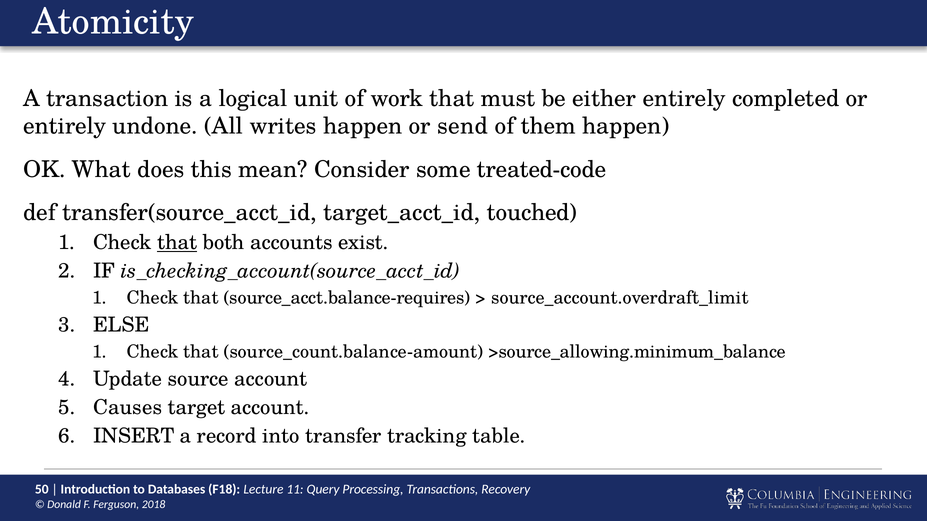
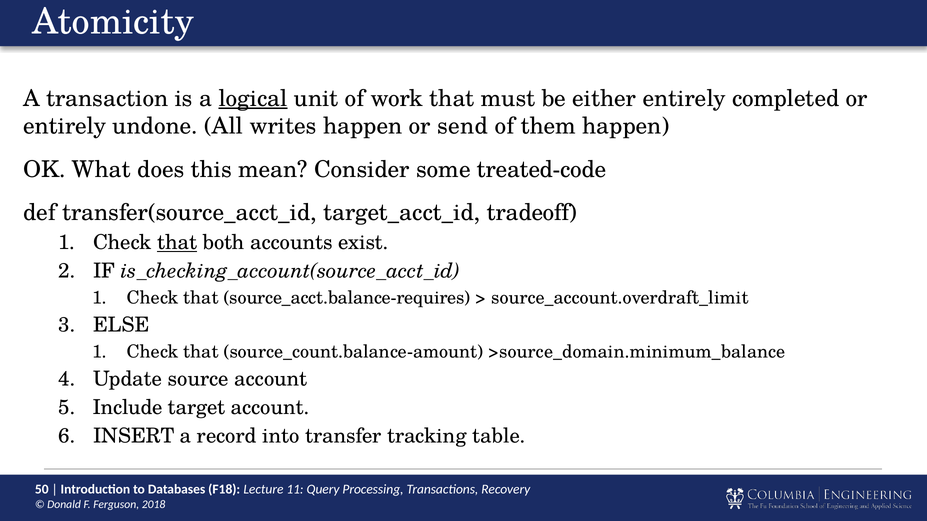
logical underline: none -> present (253, 99)
touched: touched -> tradeoff (532, 213)
>source_allowing.minimum_balance: >source_allowing.minimum_balance -> >source_domain.minimum_balance (637, 352)
Causes: Causes -> Include (128, 408)
